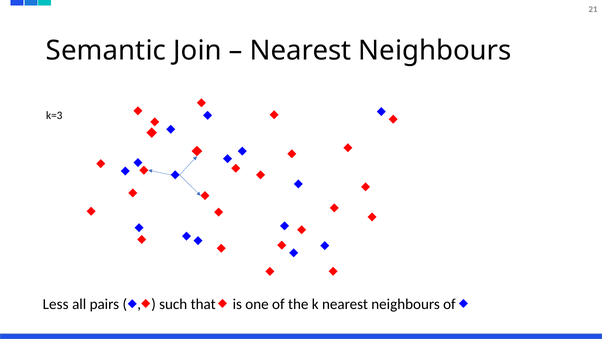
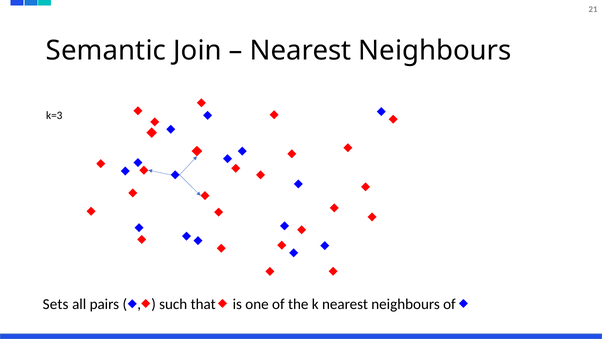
Less: Less -> Sets (56, 304)
